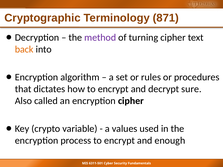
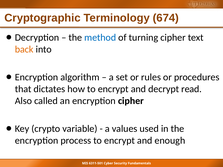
871: 871 -> 674 (166, 18)
method colour: purple -> blue (100, 38)
sure: sure -> read (192, 89)
